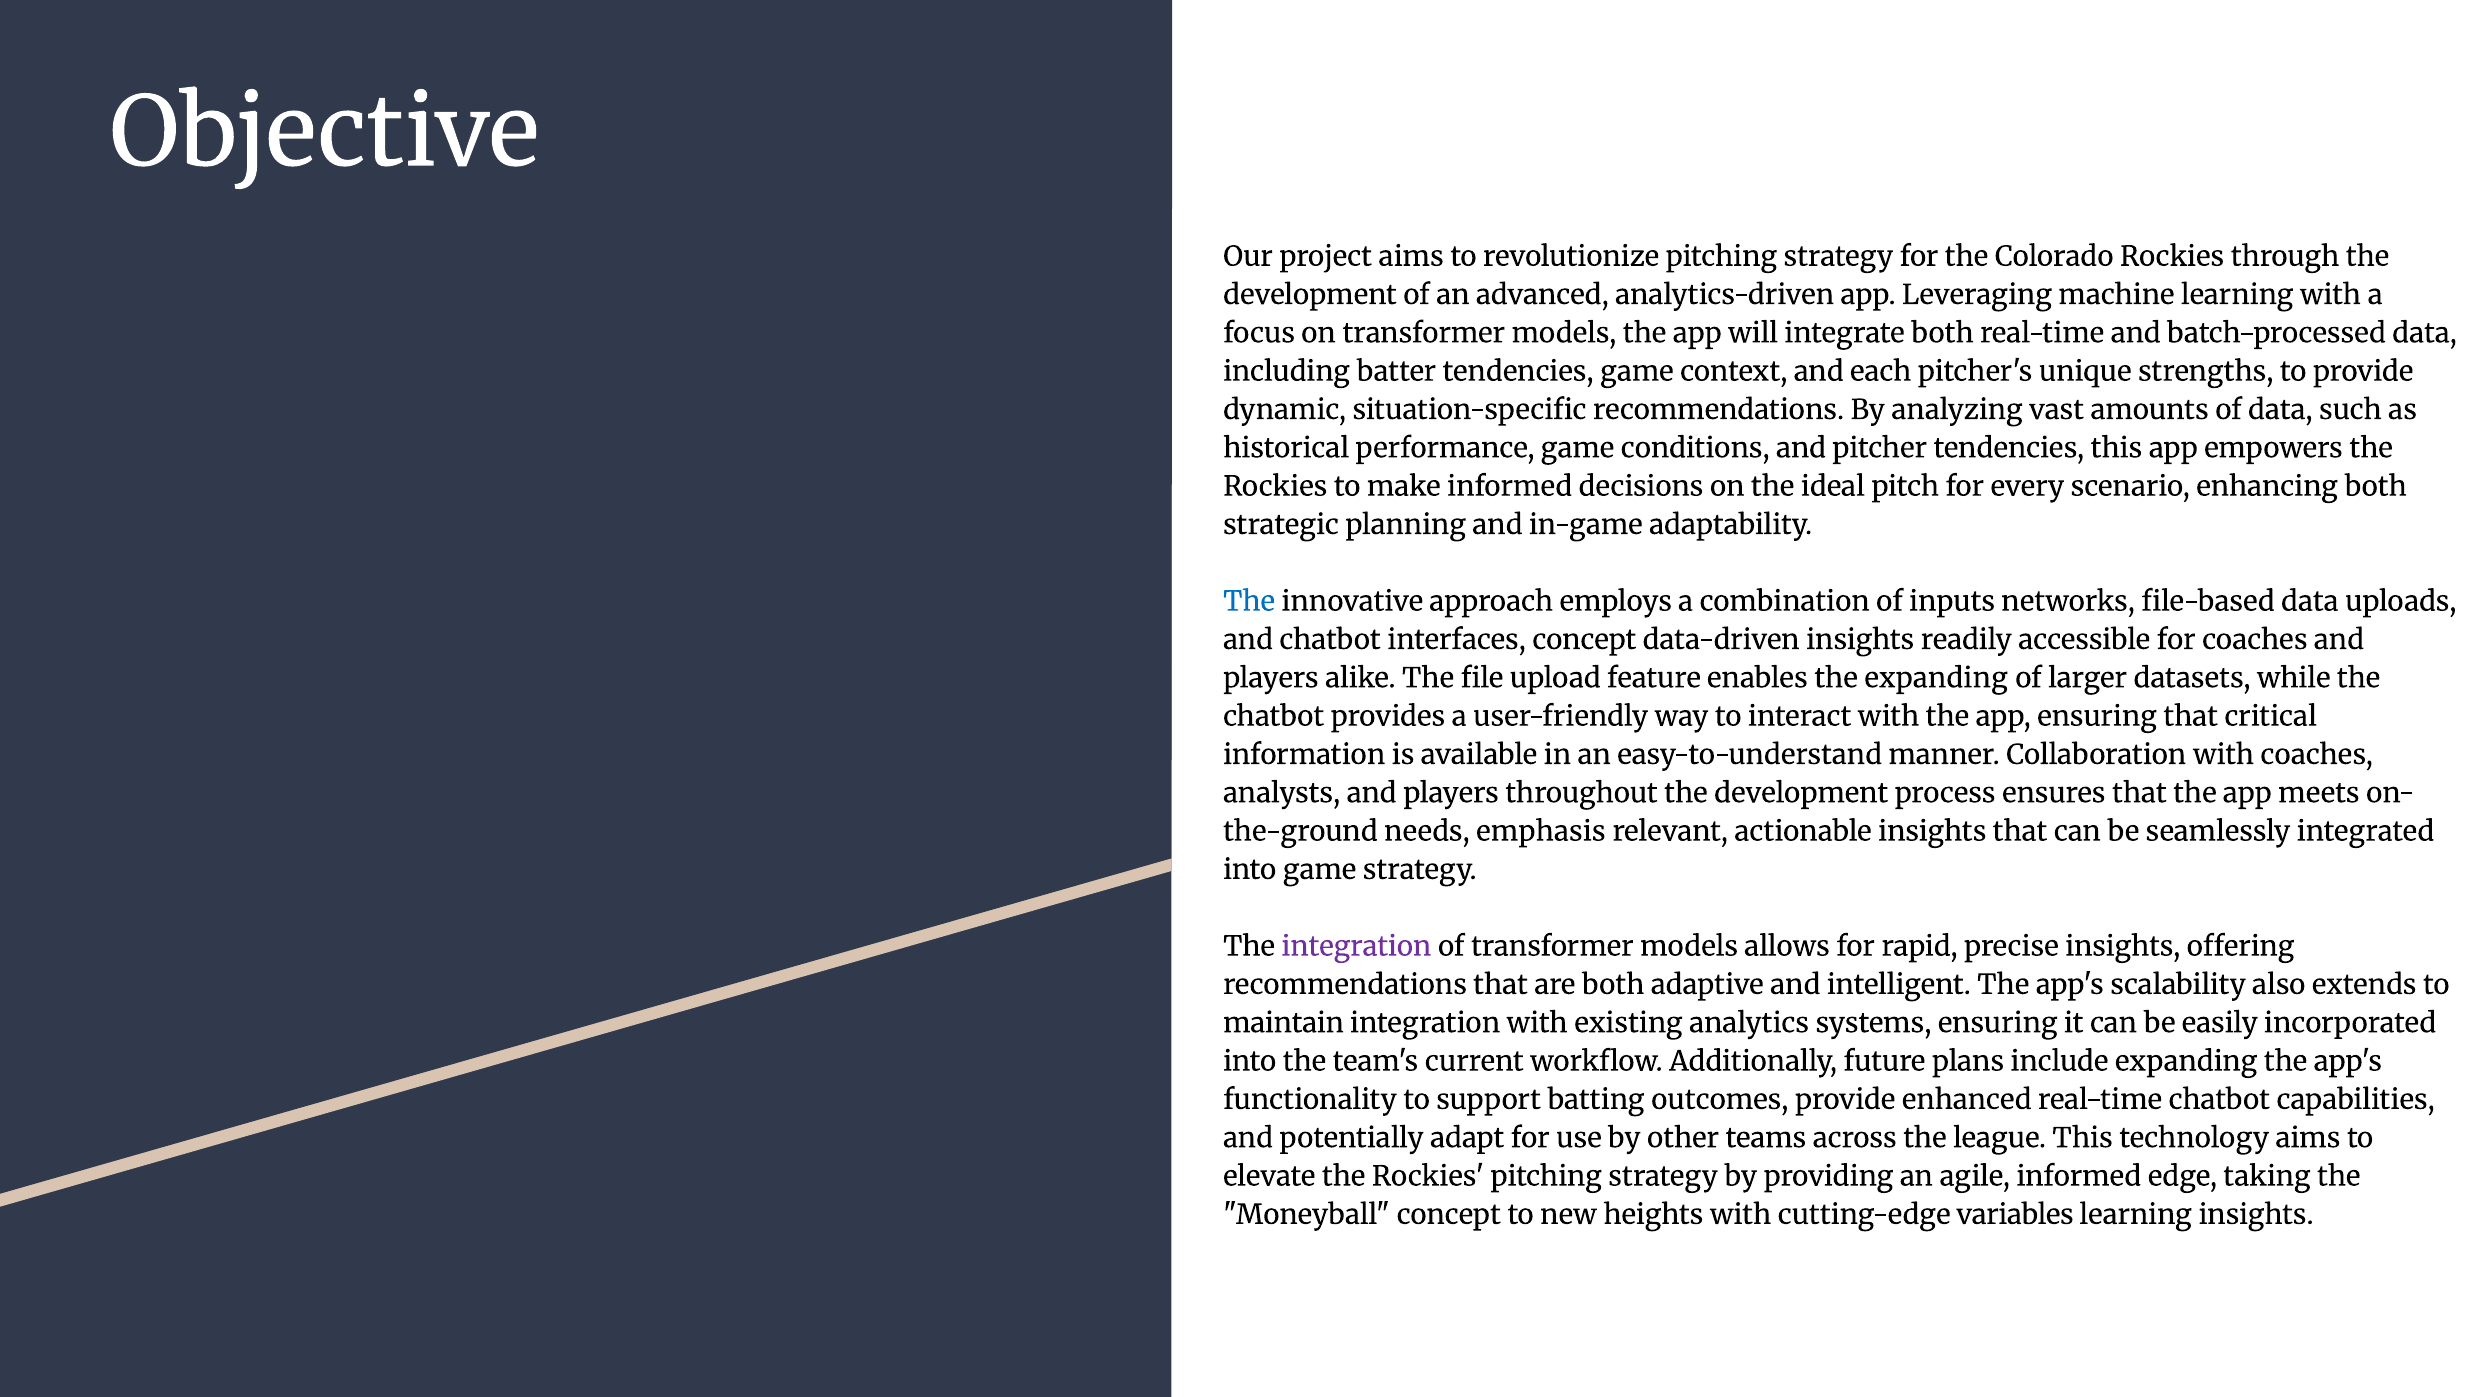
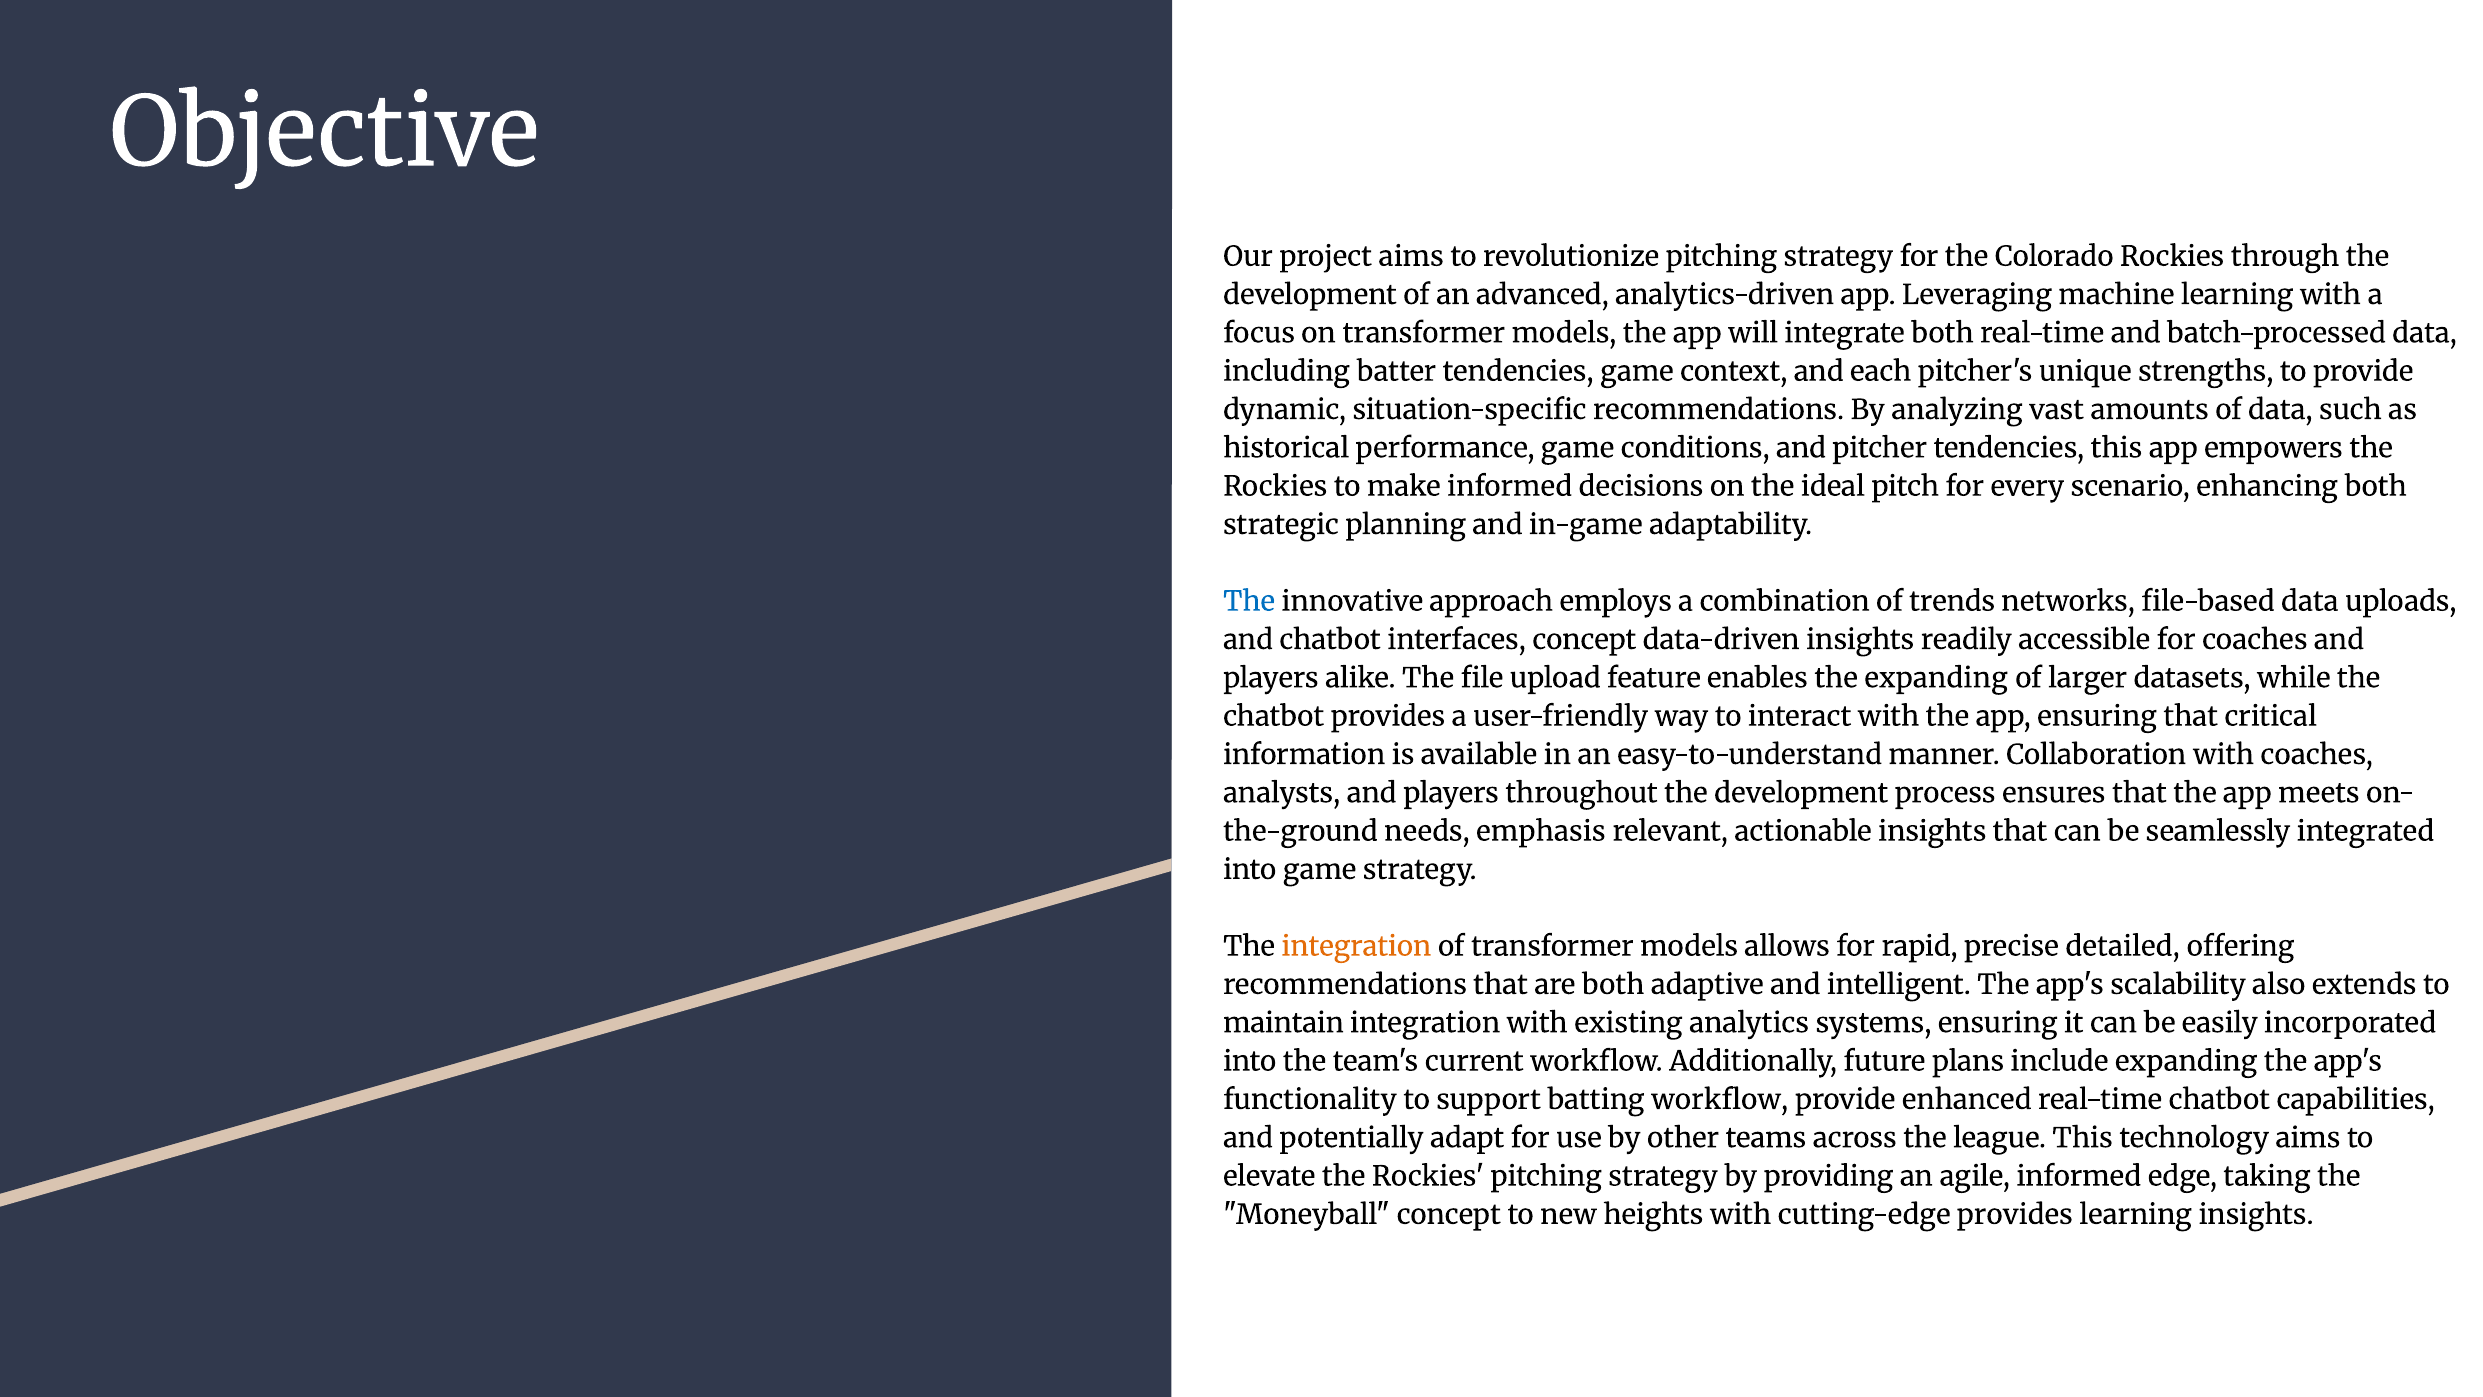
inputs: inputs -> trends (1952, 601)
integration colour: purple -> orange (1356, 946)
precise insights: insights -> detailed (2123, 946)
batting outcomes: outcomes -> workflow (1720, 1100)
cutting-edge variables: variables -> provides (2015, 1215)
